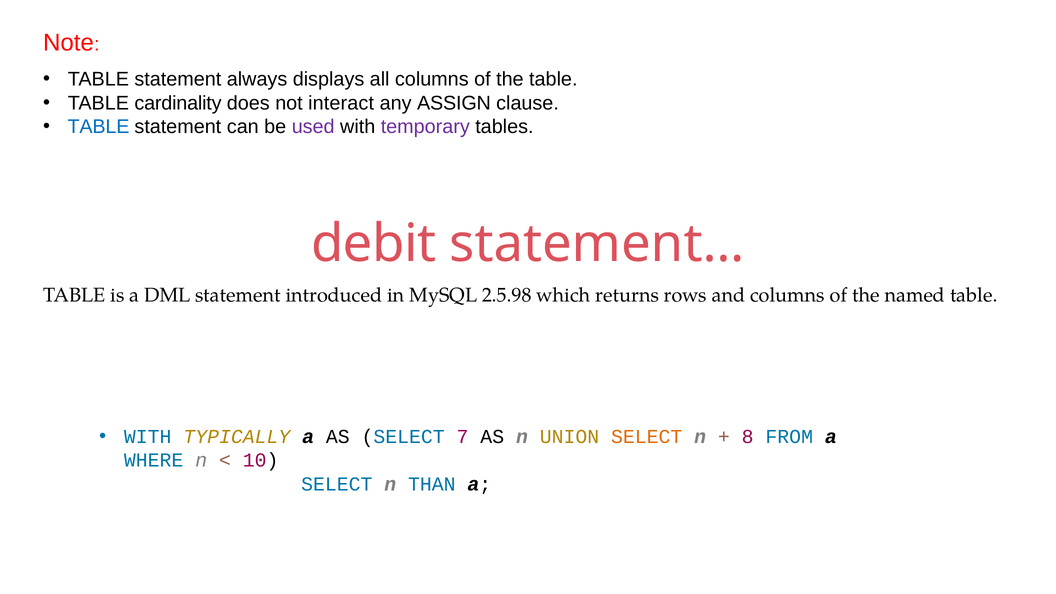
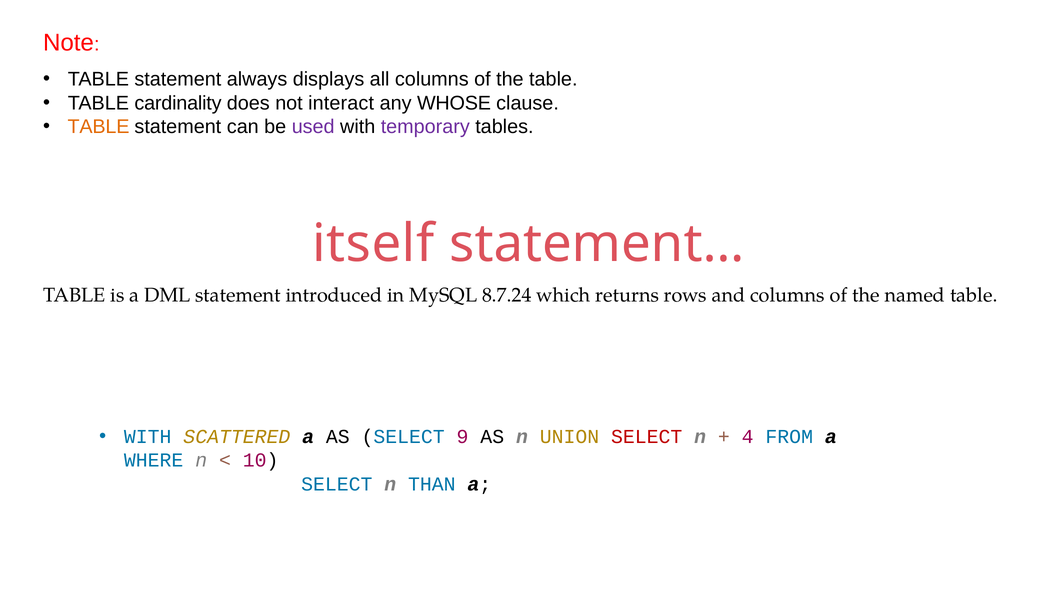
ASSIGN: ASSIGN -> WHOSE (454, 103)
TABLE colour: blue -> orange (99, 127)
debit: debit -> itself (373, 244)
2.5.98: 2.5.98 -> 8.7.24 (507, 295)
TYPICALLY: TYPICALLY -> SCATTERED (237, 437)
7: 7 -> 9 (463, 437)
SELECT colour: orange -> red (647, 437)
8: 8 -> 4 (748, 437)
